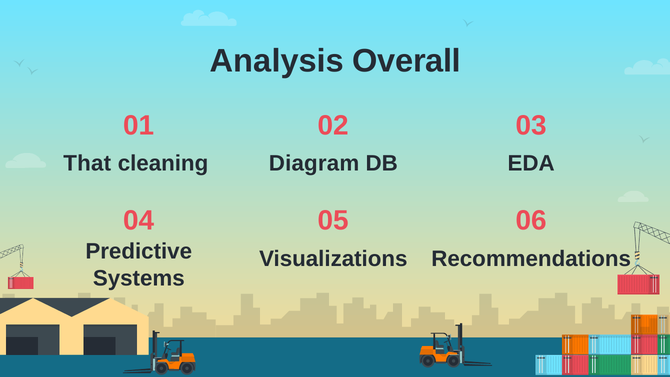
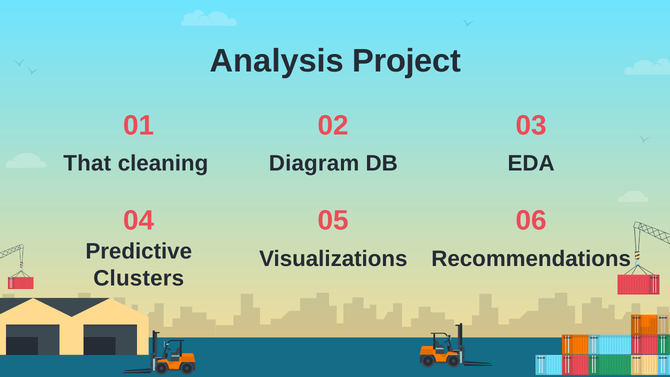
Overall: Overall -> Project (407, 61)
Systems: Systems -> Clusters (139, 278)
